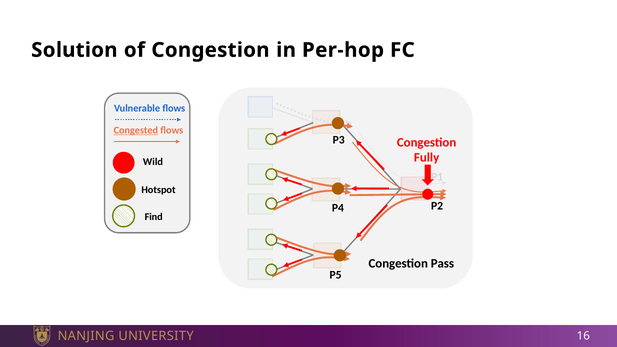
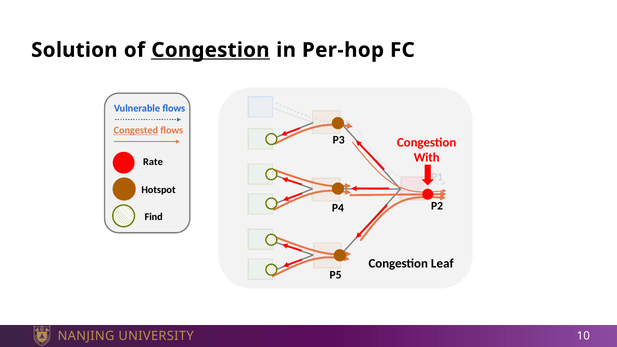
Congestion underline: none -> present (210, 50)
Fully: Fully -> With (427, 158)
Wild: Wild -> Rate (153, 162)
Pass: Pass -> Leaf (442, 264)
16: 16 -> 10 (583, 336)
